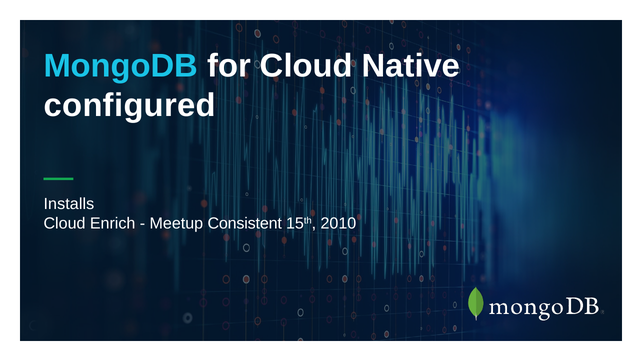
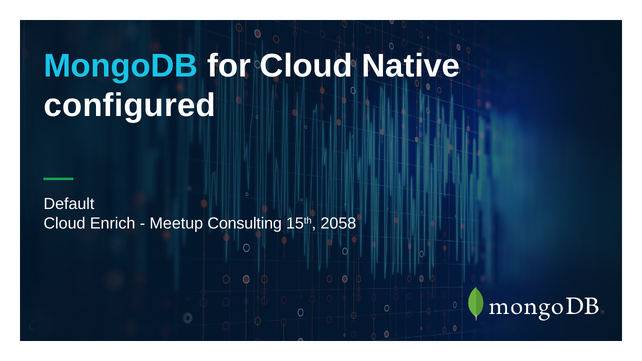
Installs: Installs -> Default (69, 204)
Consistent: Consistent -> Consulting (245, 223)
2010: 2010 -> 2058 (338, 223)
